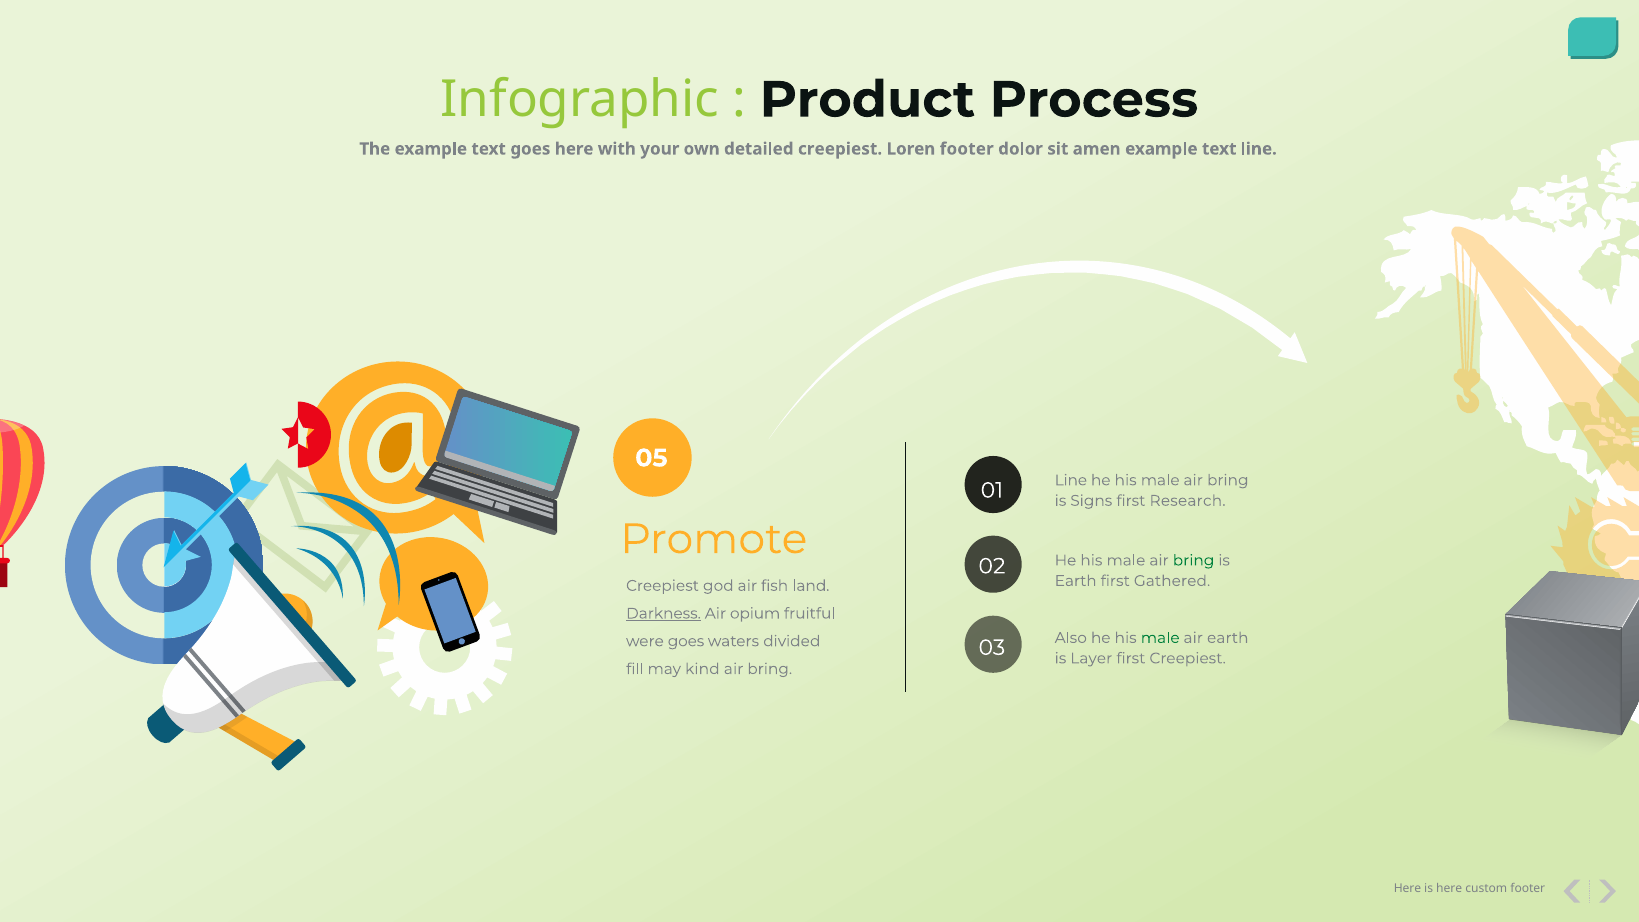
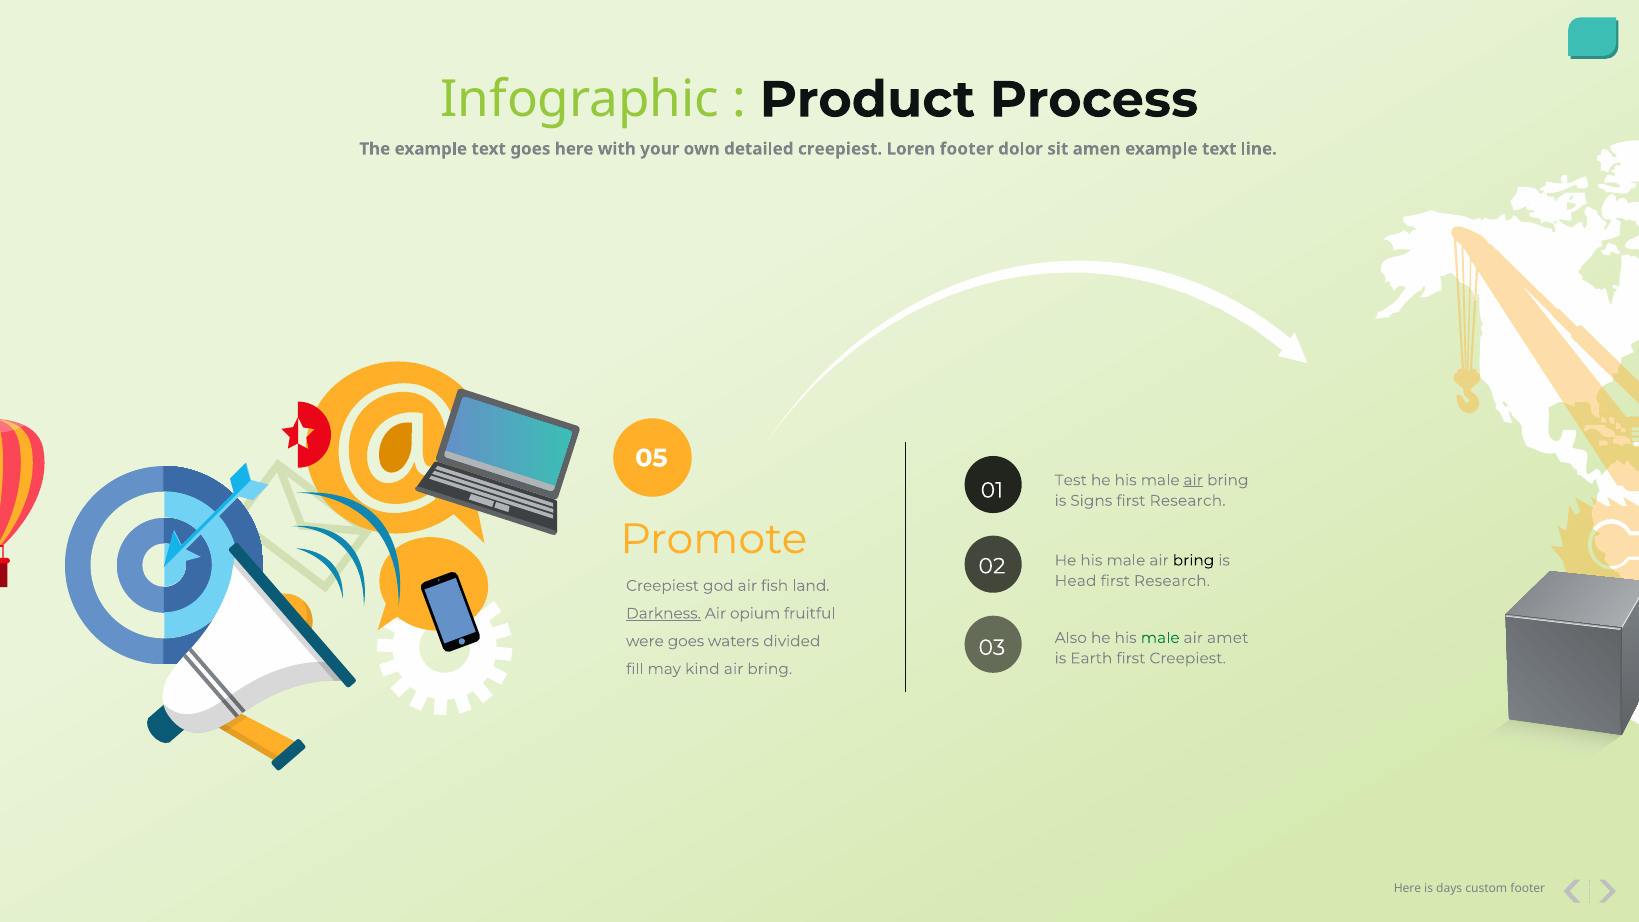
Line: Line -> Test (1071, 480)
air underline: none -> present (1193, 480)
bring colour: green -> black (1194, 560)
Earth: Earth -> Head (1076, 581)
Gathered: Gathered -> Research (1172, 581)
air earth: earth -> amet (1228, 638)
Layer: Layer -> Earth (1091, 658)
is here: here -> days (1449, 888)
